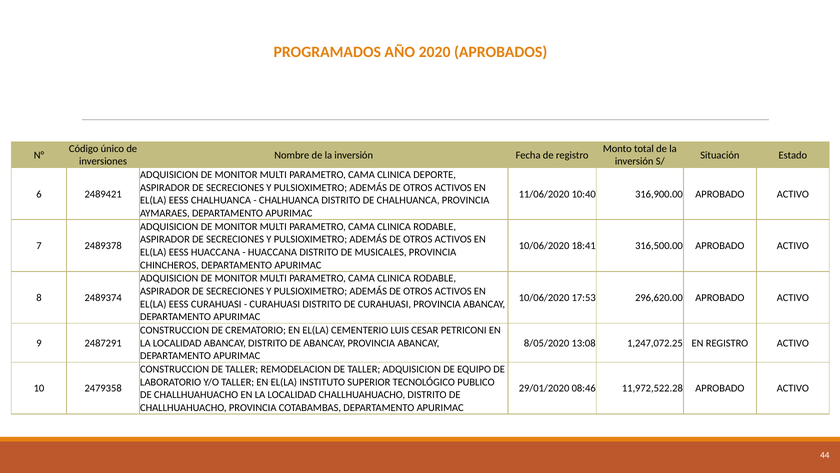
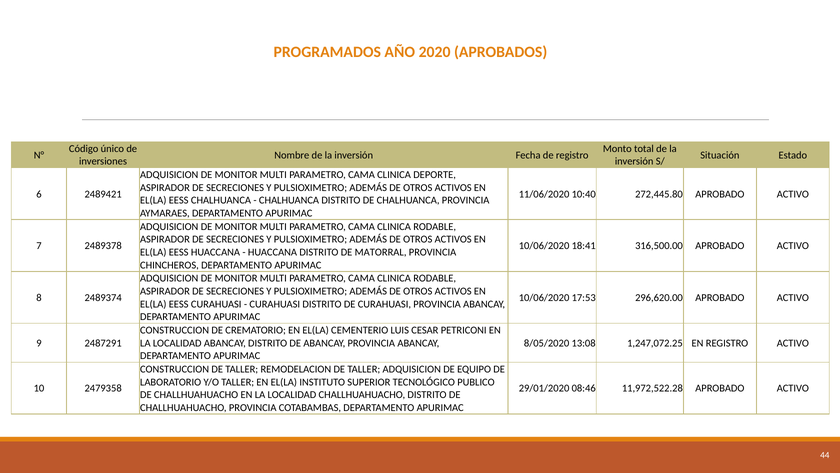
316,900.00: 316,900.00 -> 272,445.80 (659, 194)
MUSICALES: MUSICALES -> MATORRAL (381, 252)
